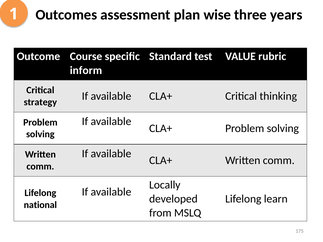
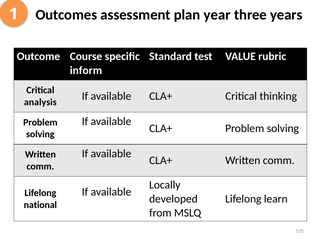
wise: wise -> year (217, 15)
strategy: strategy -> analysis (40, 102)
